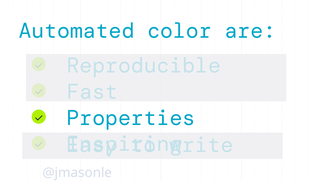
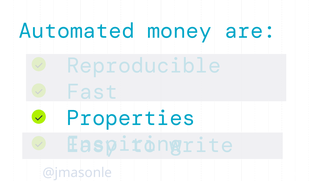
color: color -> money (180, 31)
